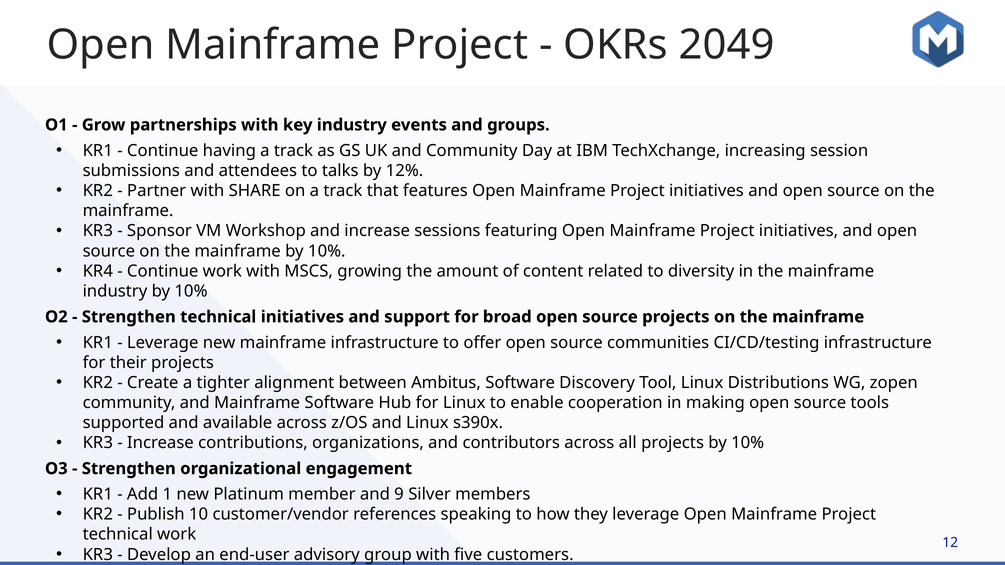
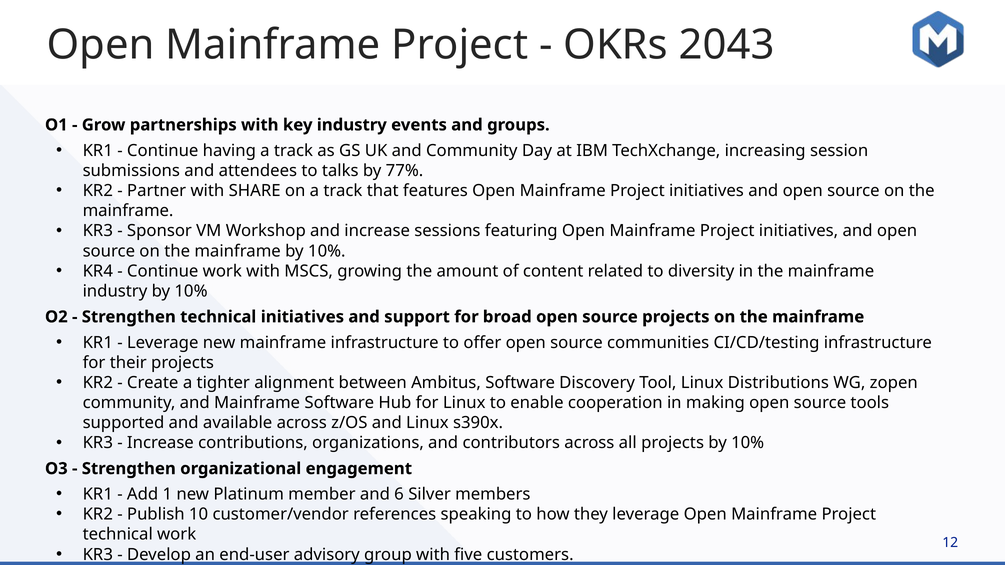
2049: 2049 -> 2043 (727, 45)
12%: 12% -> 77% (405, 171)
9: 9 -> 6 (399, 495)
